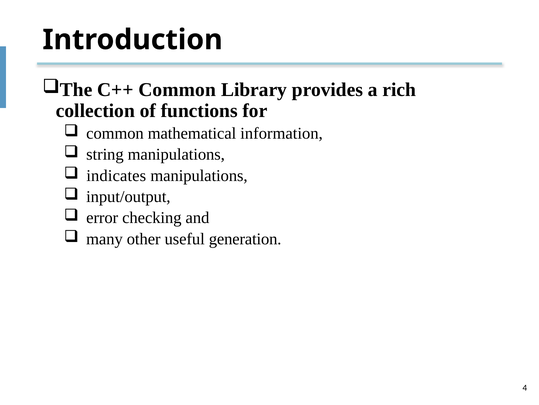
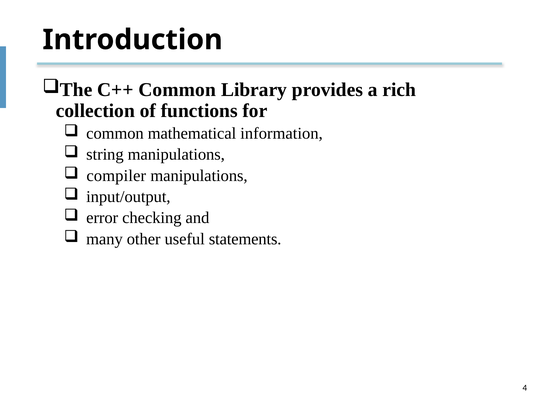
indicates: indicates -> compiler (116, 175)
generation: generation -> statements (245, 239)
